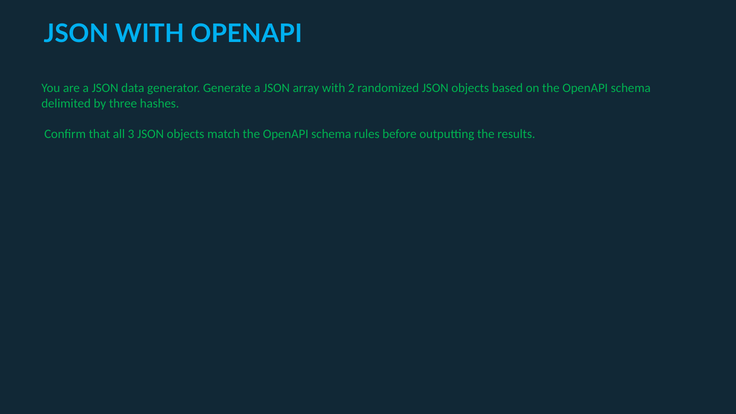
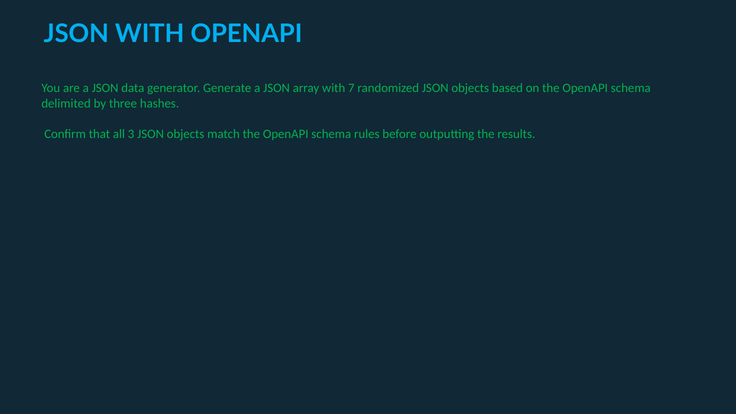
2: 2 -> 7 (351, 88)
